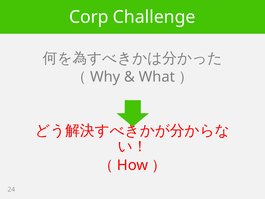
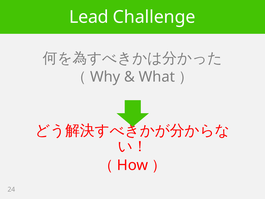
Corp: Corp -> Lead (89, 17)
